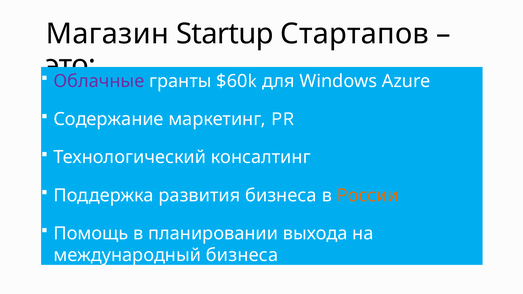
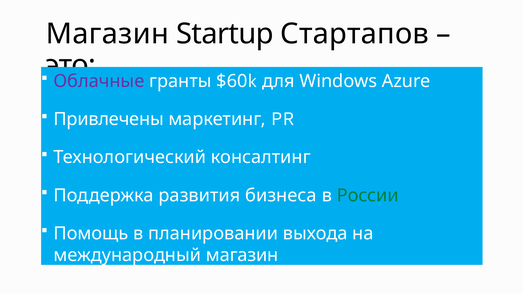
Содержание: Содержание -> Привлечены (109, 119)
России colour: orange -> green (368, 196)
международный бизнеса: бизнеса -> магазин (242, 255)
